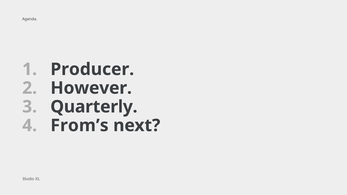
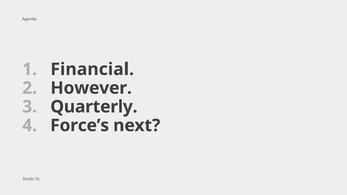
Producer: Producer -> Financial (92, 69)
From’s: From’s -> Force’s (80, 126)
